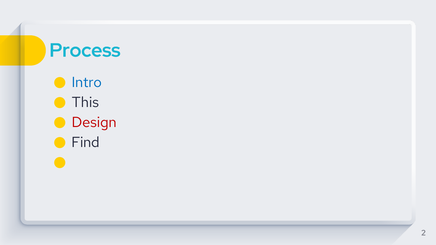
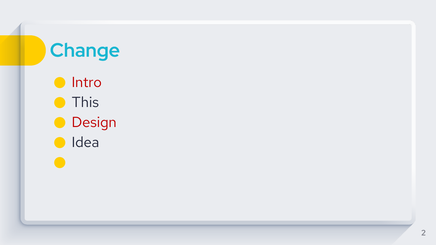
Process: Process -> Change (85, 50)
Intro colour: blue -> red (87, 82)
Find: Find -> Idea (85, 143)
